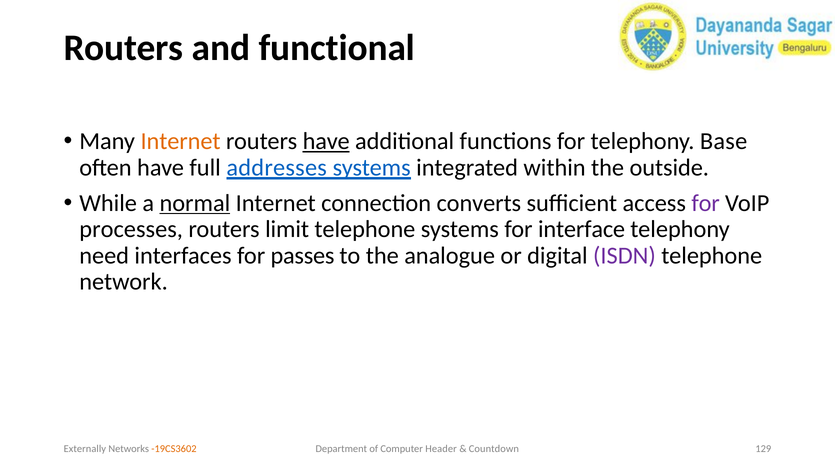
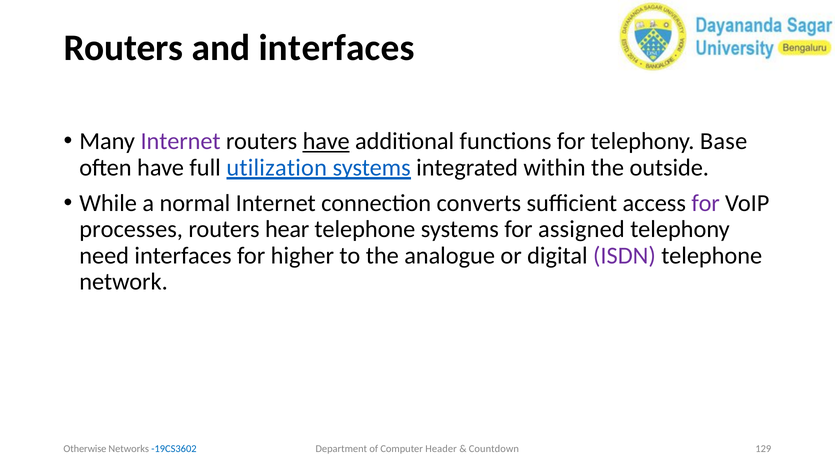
and functional: functional -> interfaces (337, 48)
Internet colour: orange -> purple (181, 141)
addresses: addresses -> utilization (277, 168)
normal underline: present -> none (195, 203)
limit: limit -> hear (287, 229)
interface: interface -> assigned (581, 229)
passes: passes -> higher (302, 255)
Externally: Externally -> Otherwise (85, 449)
-19CS3602 colour: orange -> blue (174, 449)
